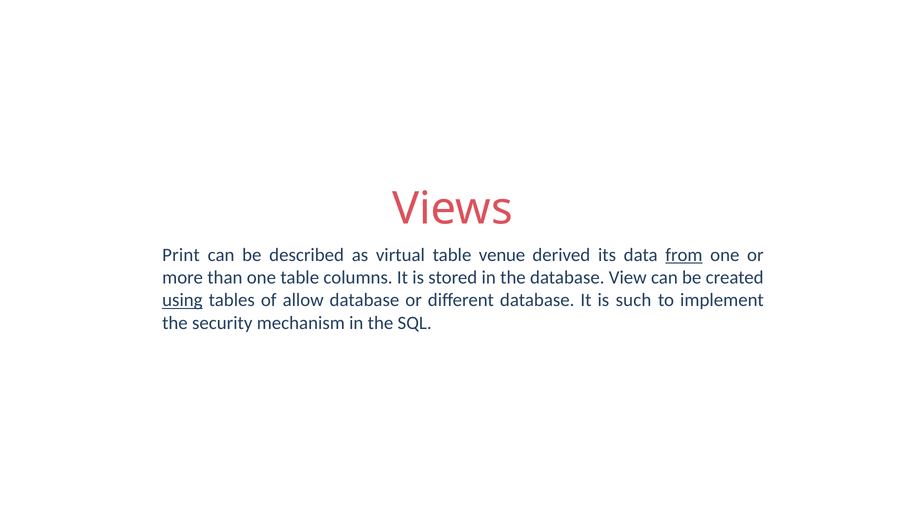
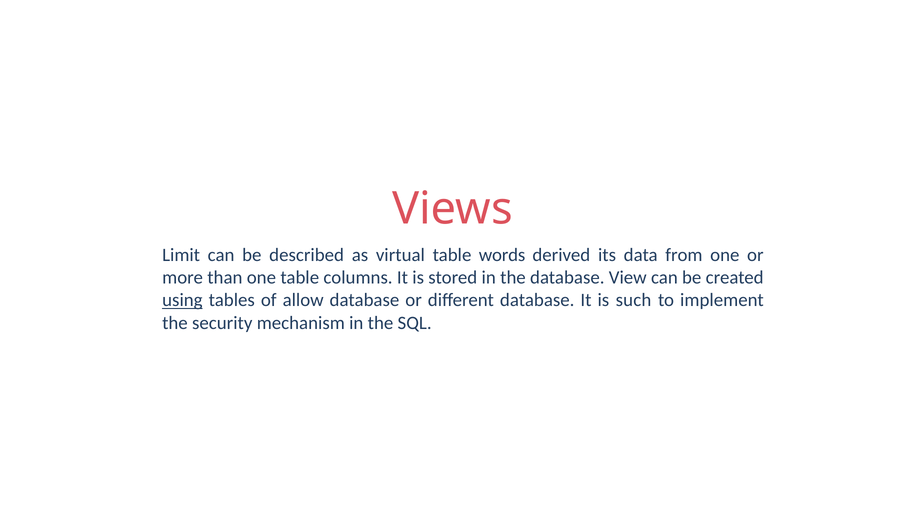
Print: Print -> Limit (181, 255)
venue: venue -> words (502, 255)
from underline: present -> none (684, 255)
